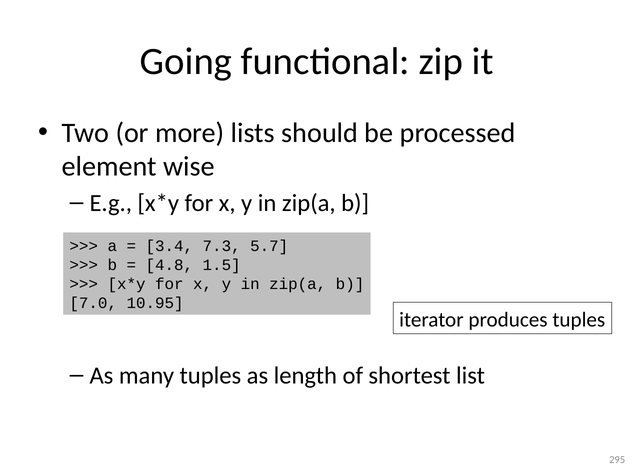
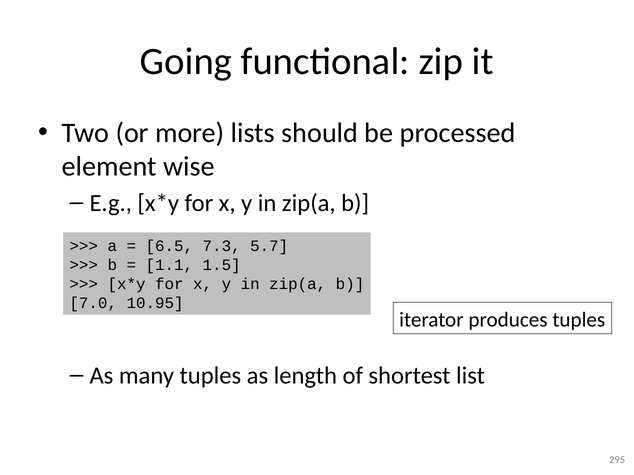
3.4: 3.4 -> 6.5 (169, 246)
4.8: 4.8 -> 1.1 (169, 265)
